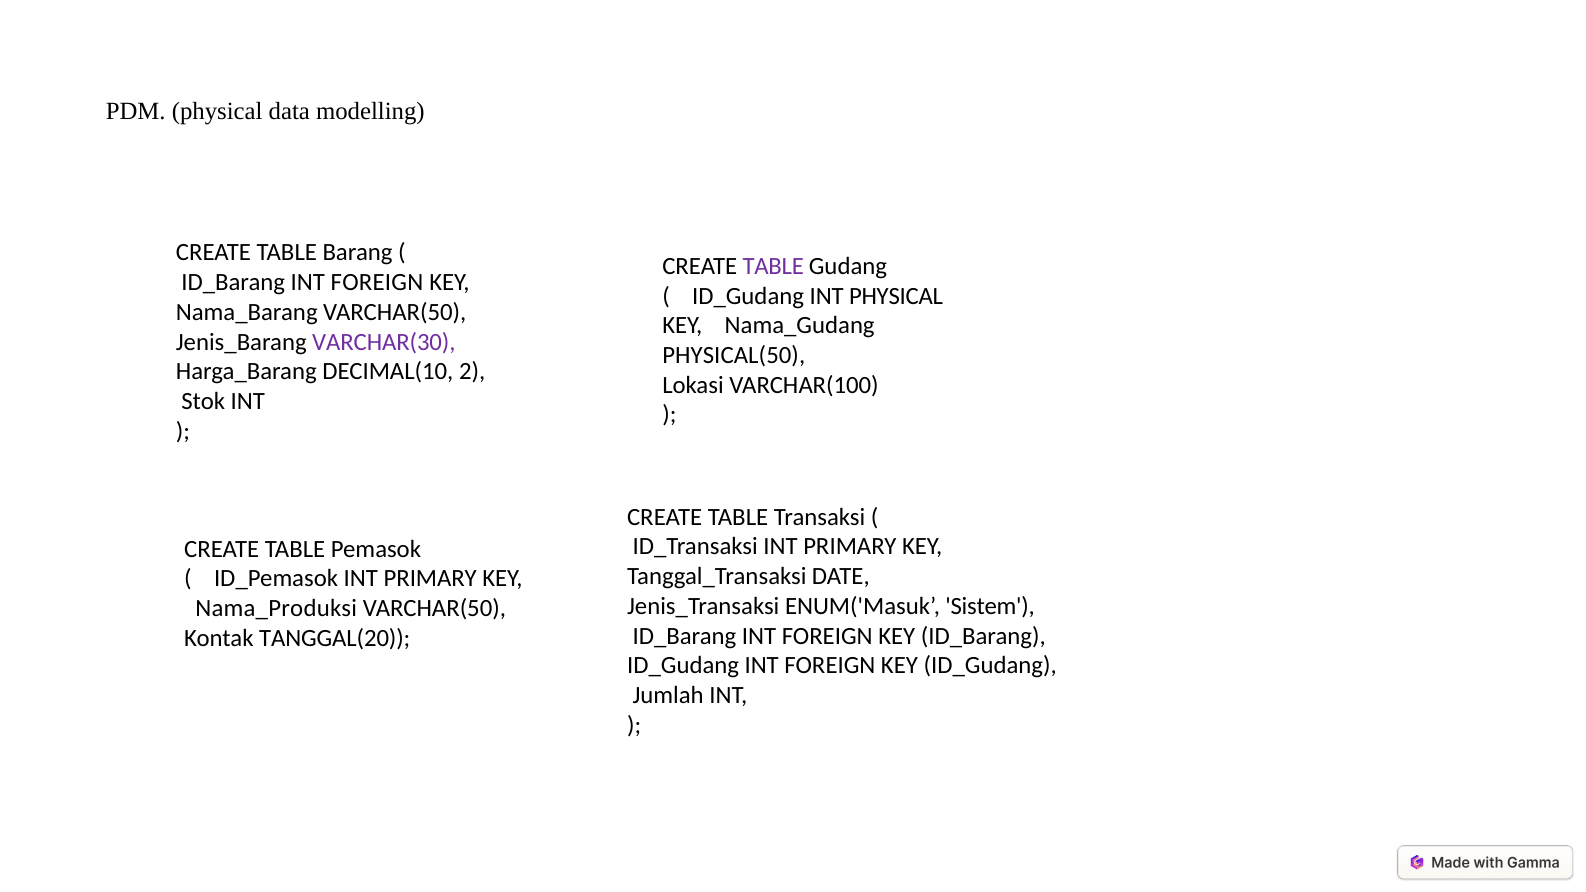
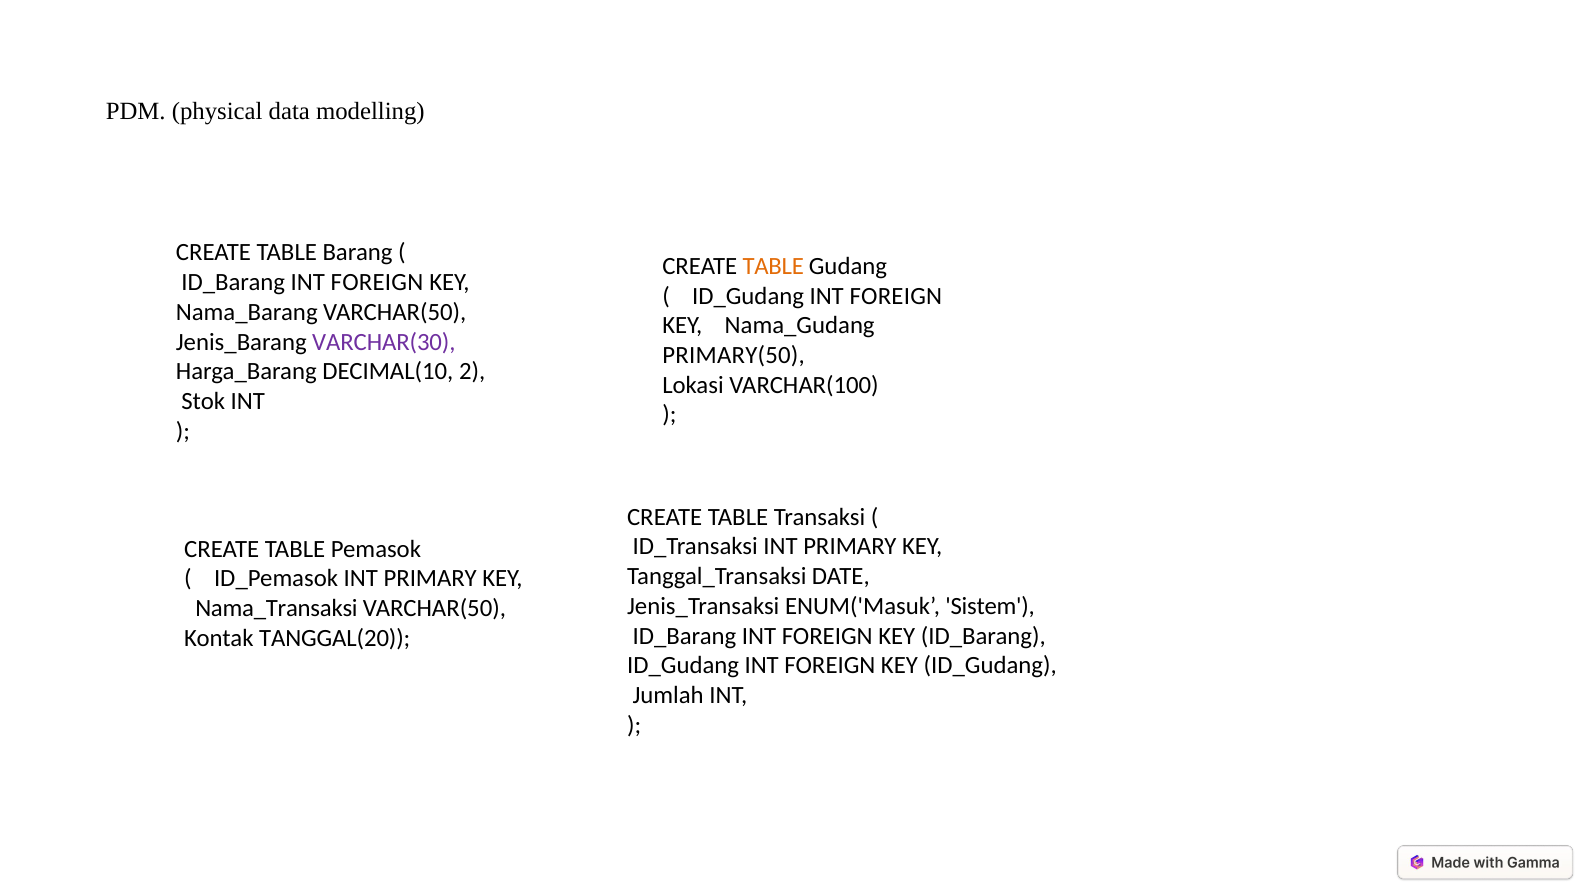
TABLE colour: purple -> orange (773, 266)
PHYSICAL: PHYSICAL -> FOREIGN (896, 296)
PHYSICAL(50: PHYSICAL(50 -> PRIMARY(50 (734, 355)
Nama_Produksi: Nama_Produksi -> Nama_Transaksi (276, 609)
